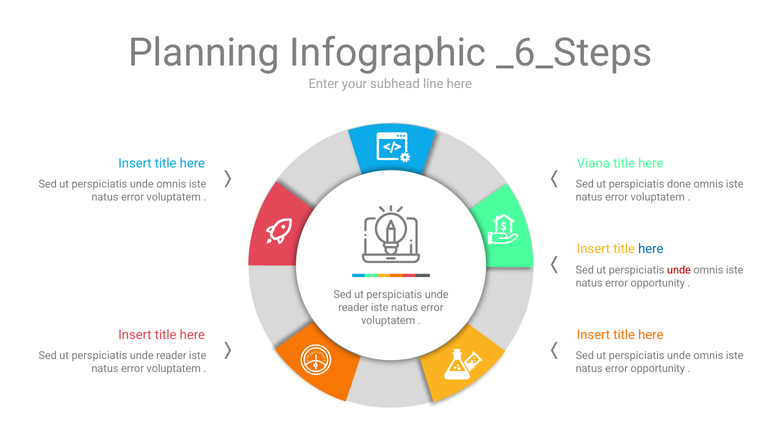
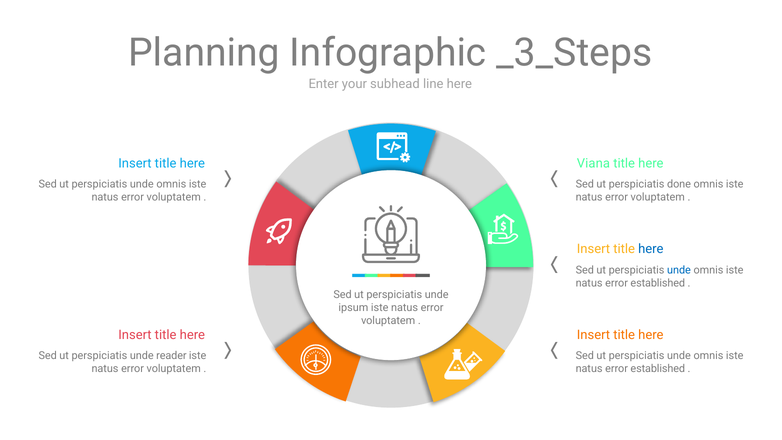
_6_Steps: _6_Steps -> _3_Steps (574, 53)
unde colour: red -> blue (679, 270)
opportunity: opportunity -> established (658, 283)
reader: reader -> ipsum (353, 308)
opportunity: opportunity -> established (658, 369)
